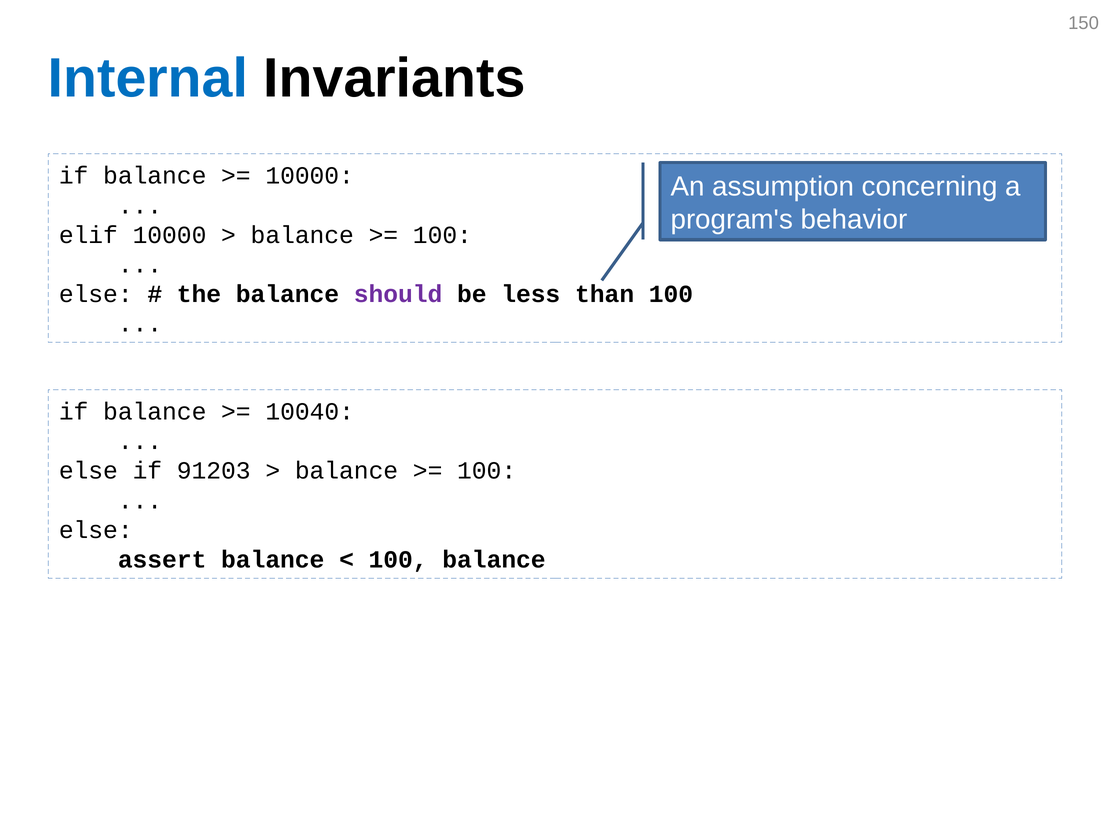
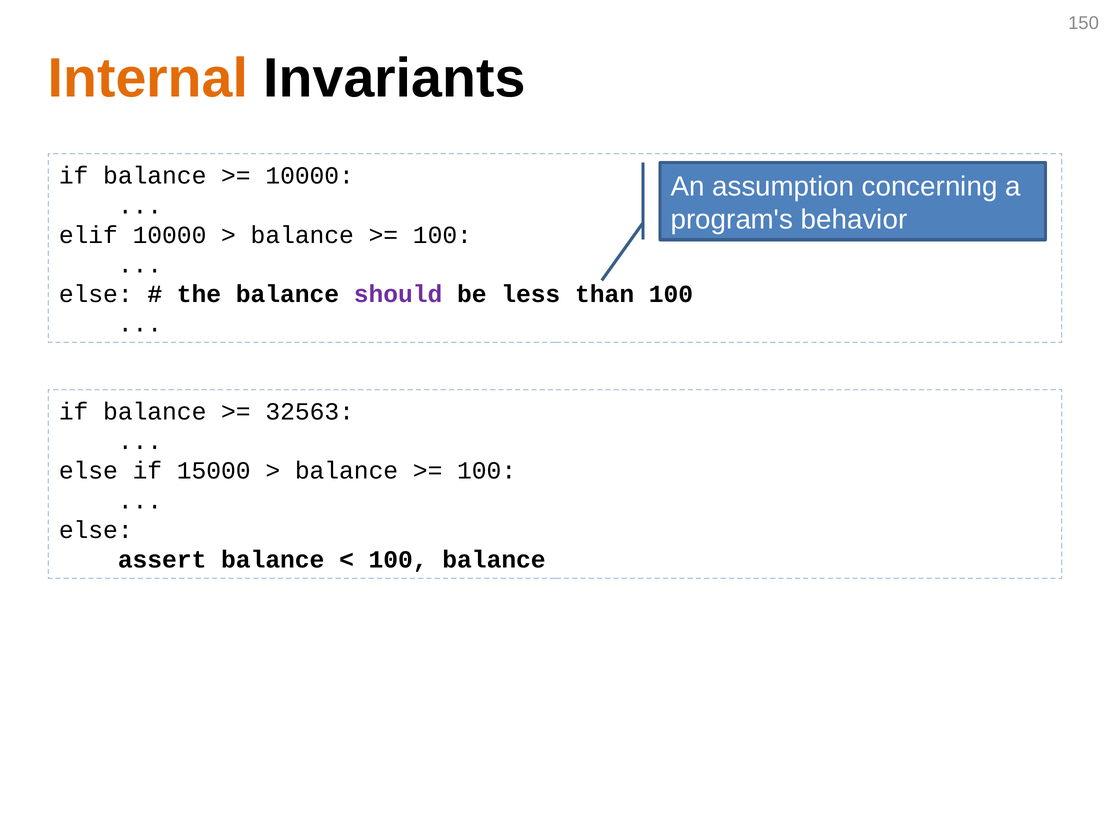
Internal colour: blue -> orange (148, 79)
10040: 10040 -> 32563 (310, 412)
91203: 91203 -> 15000 (214, 471)
